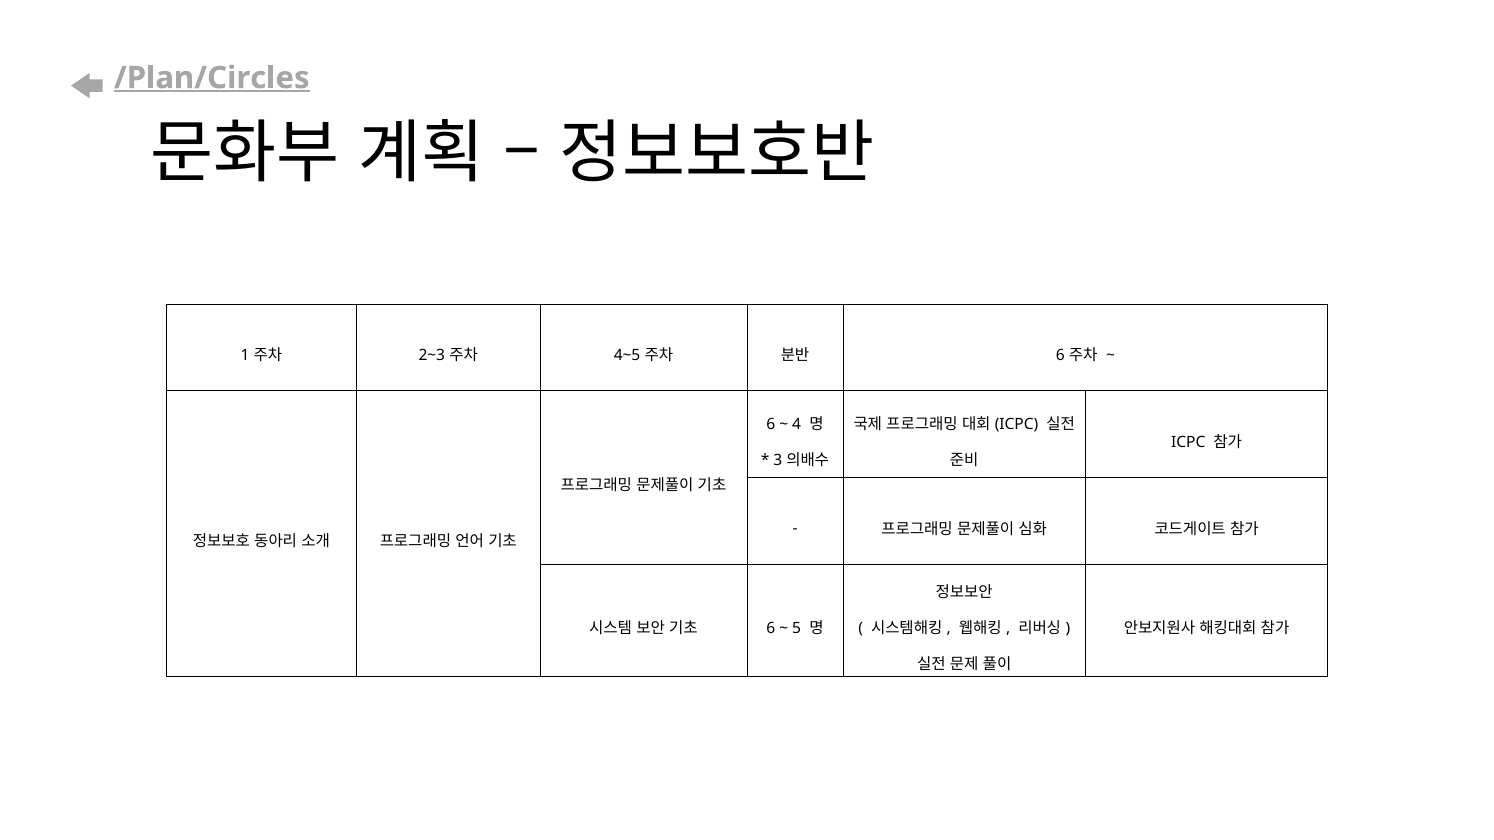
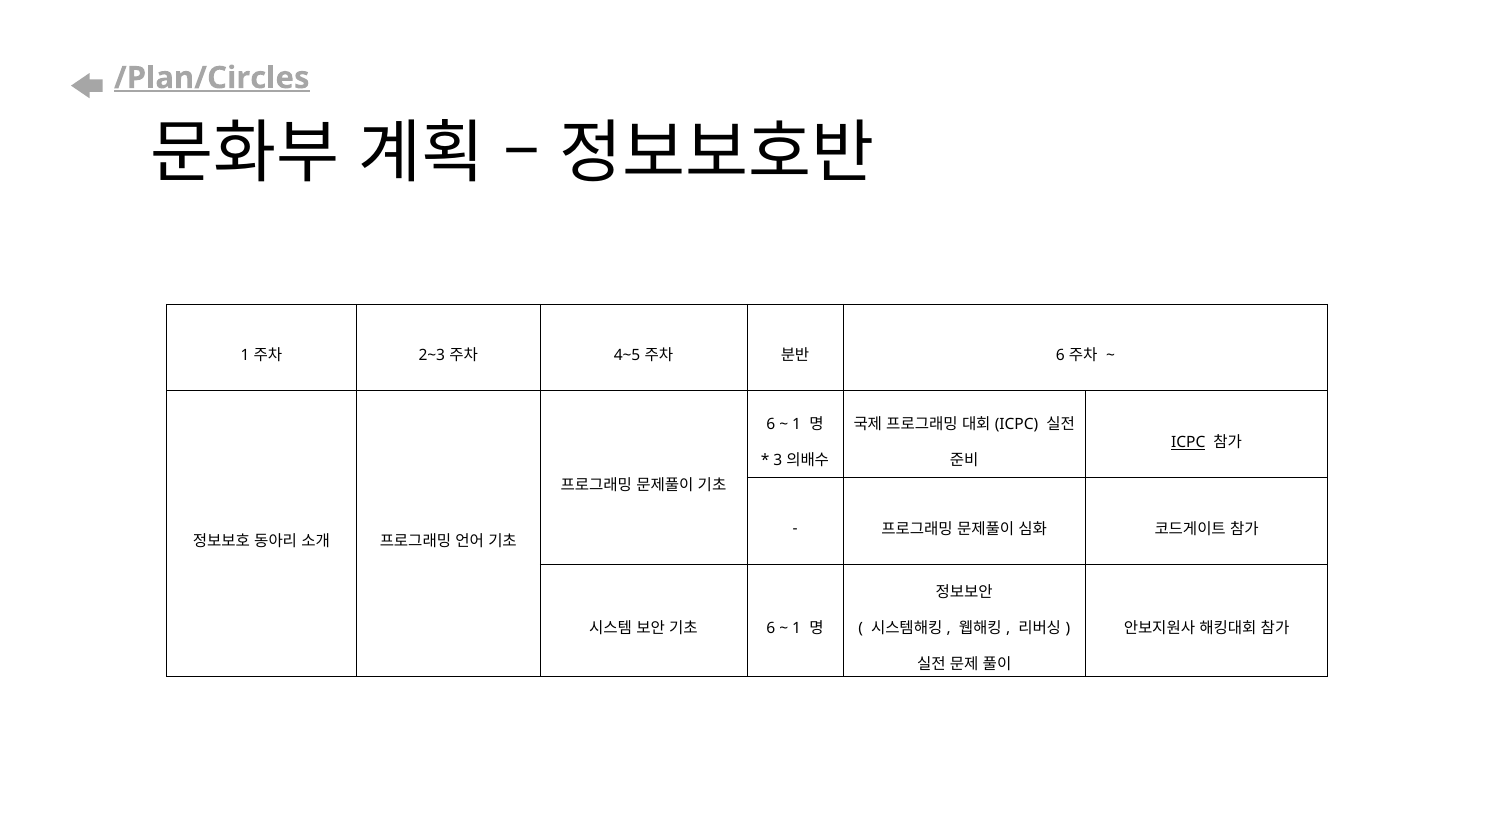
4: 4 -> 1 (797, 425)
ICPC underline: none -> present (1188, 443)
5: 5 -> 1 (797, 629)
